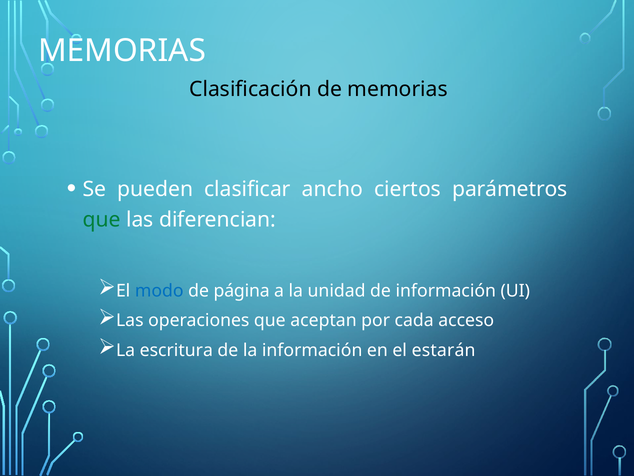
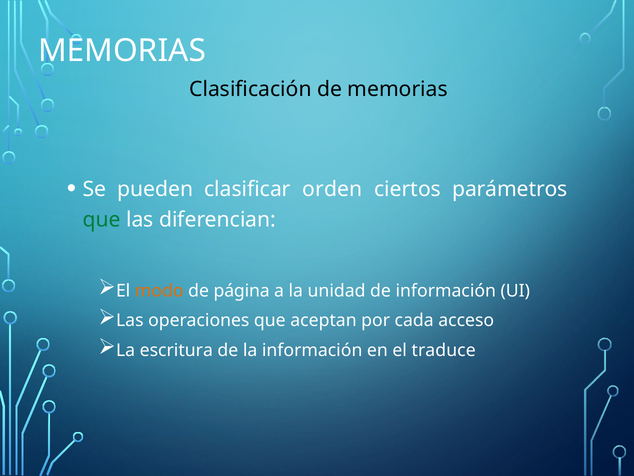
ancho: ancho -> orden (332, 189)
modo colour: blue -> orange (159, 290)
estarán: estarán -> traduce (444, 350)
